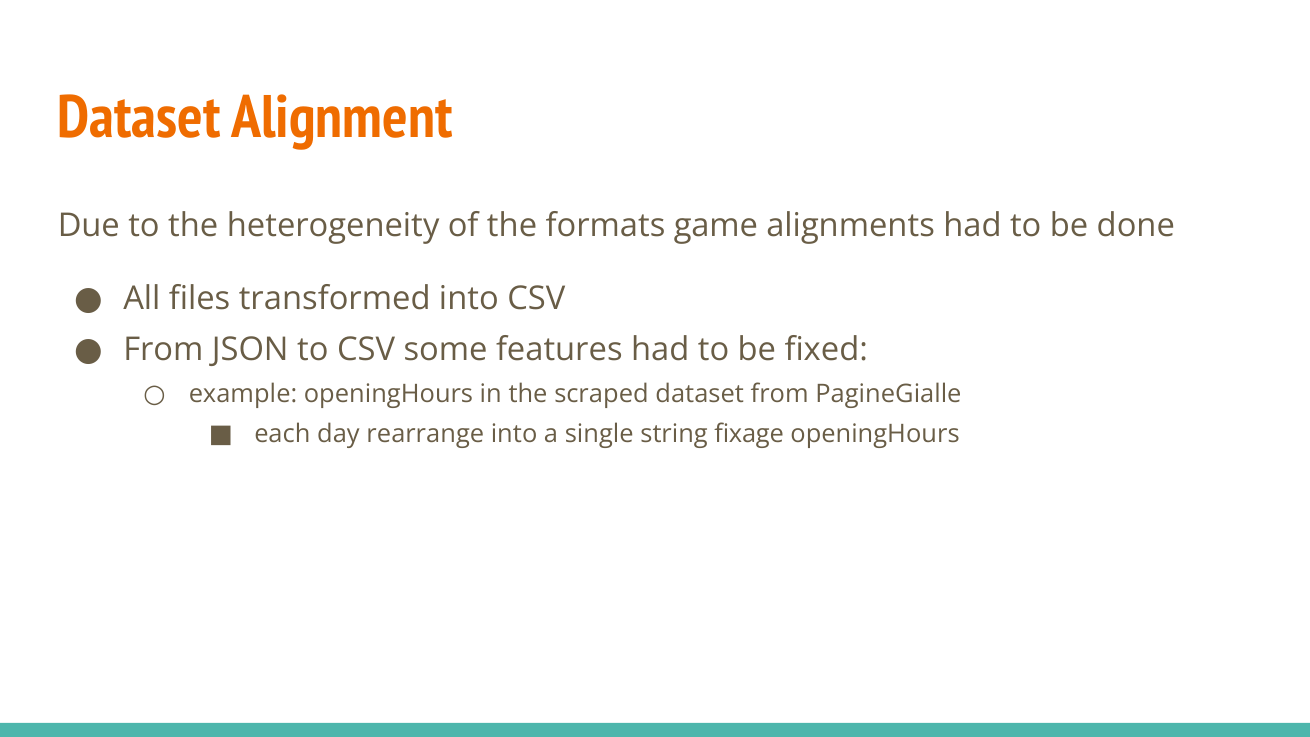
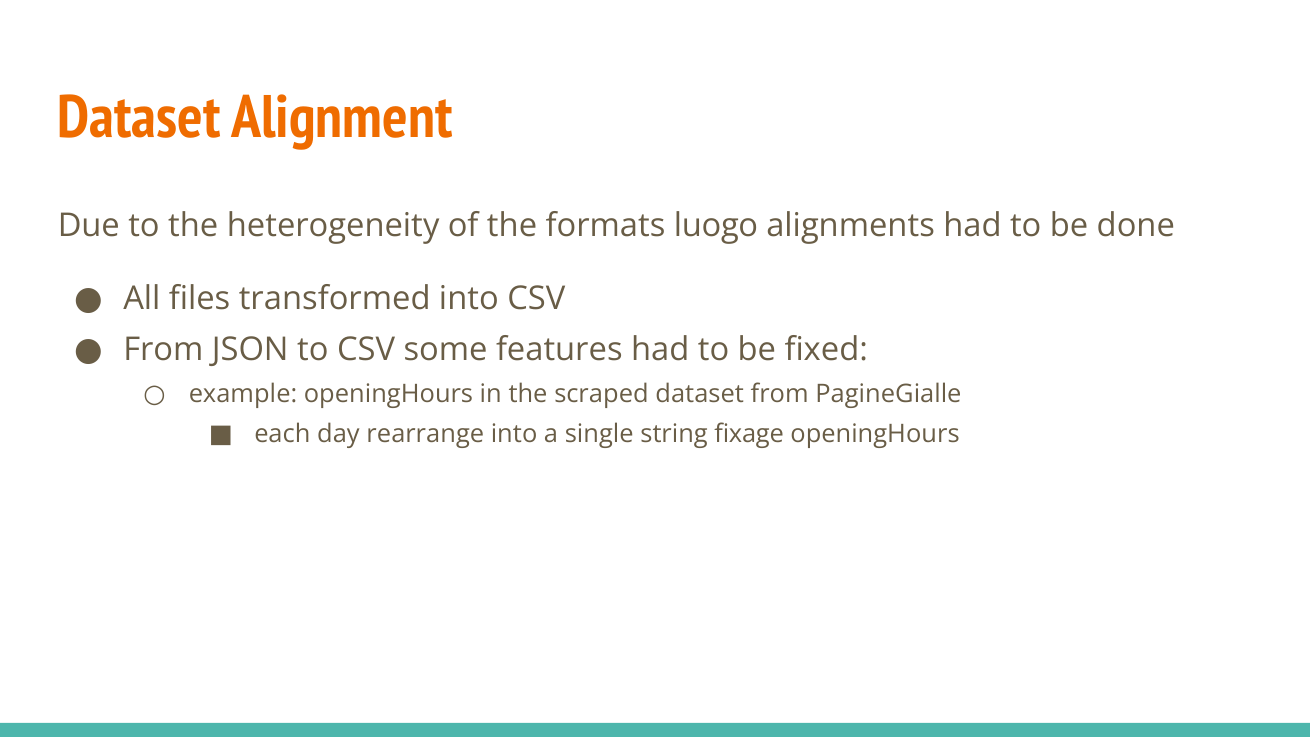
game: game -> luogo (716, 225)
